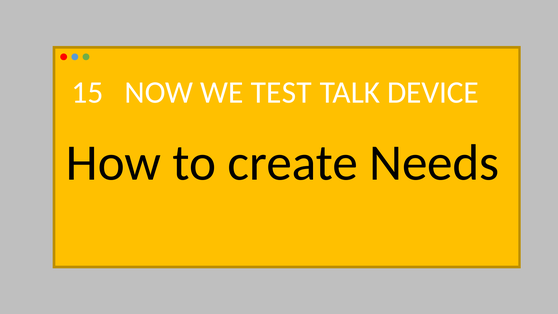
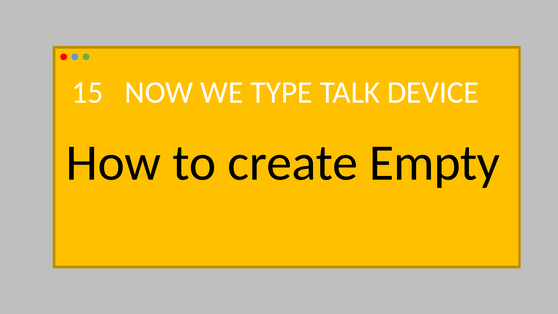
TEST: TEST -> TYPE (281, 93)
Needs: Needs -> Empty (434, 163)
